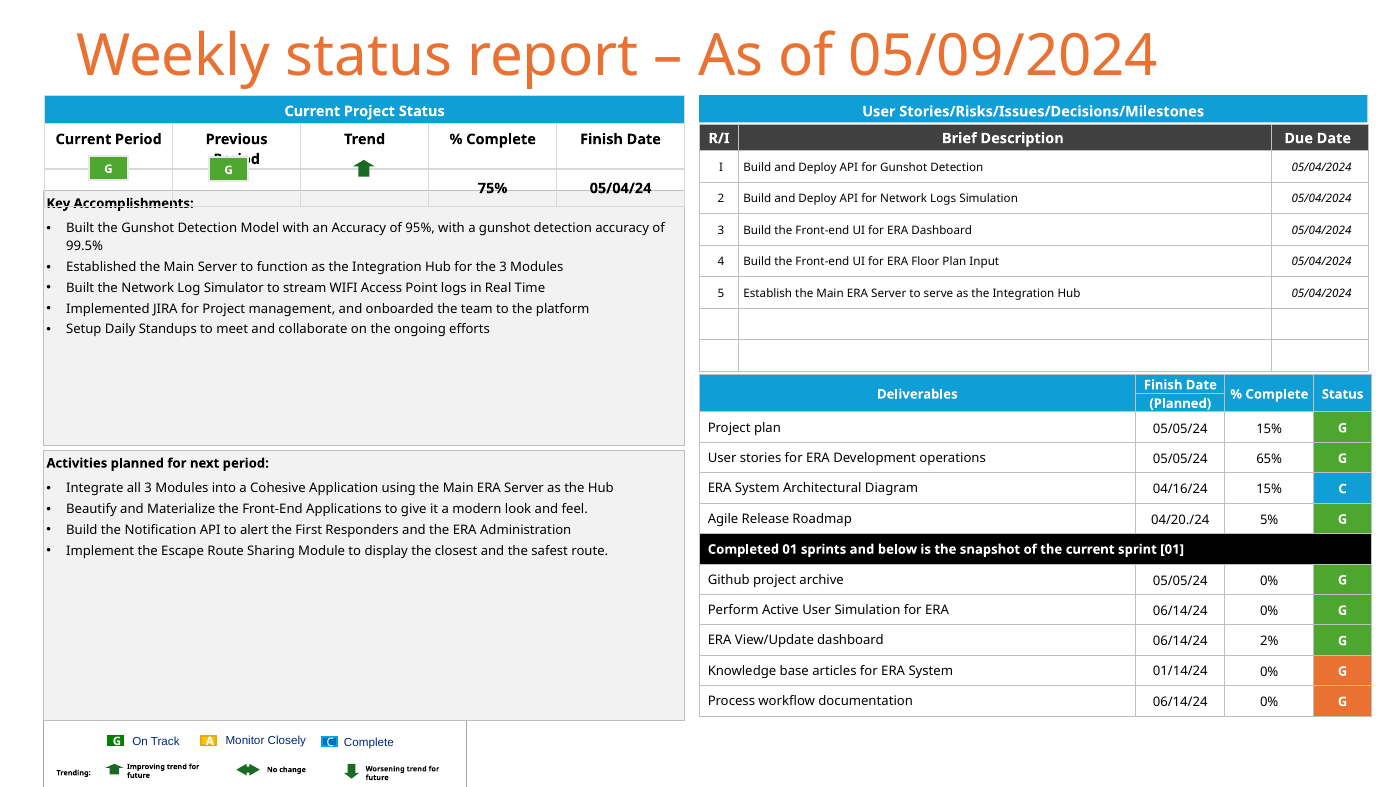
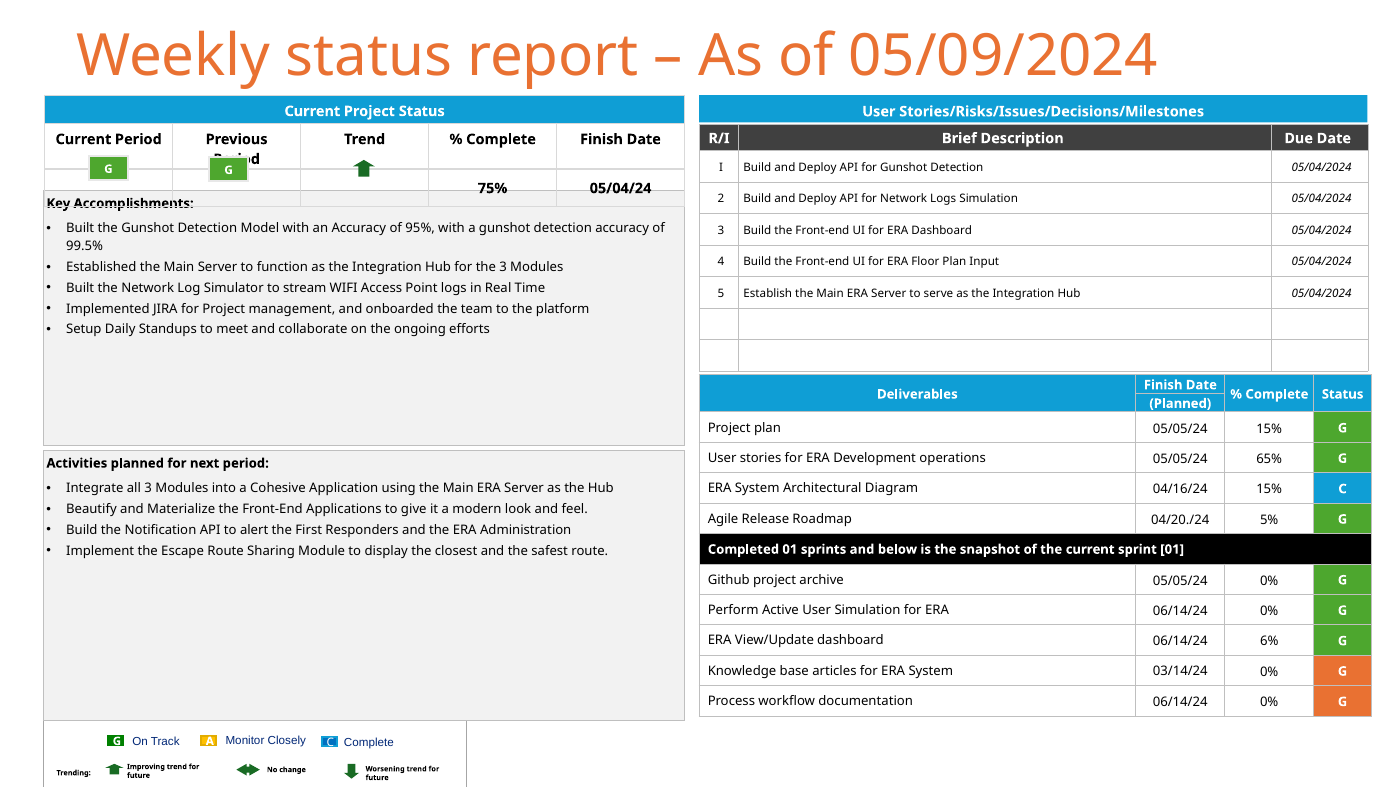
2%: 2% -> 6% (1269, 641)
01/14/24: 01/14/24 -> 03/14/24 (1180, 672)
